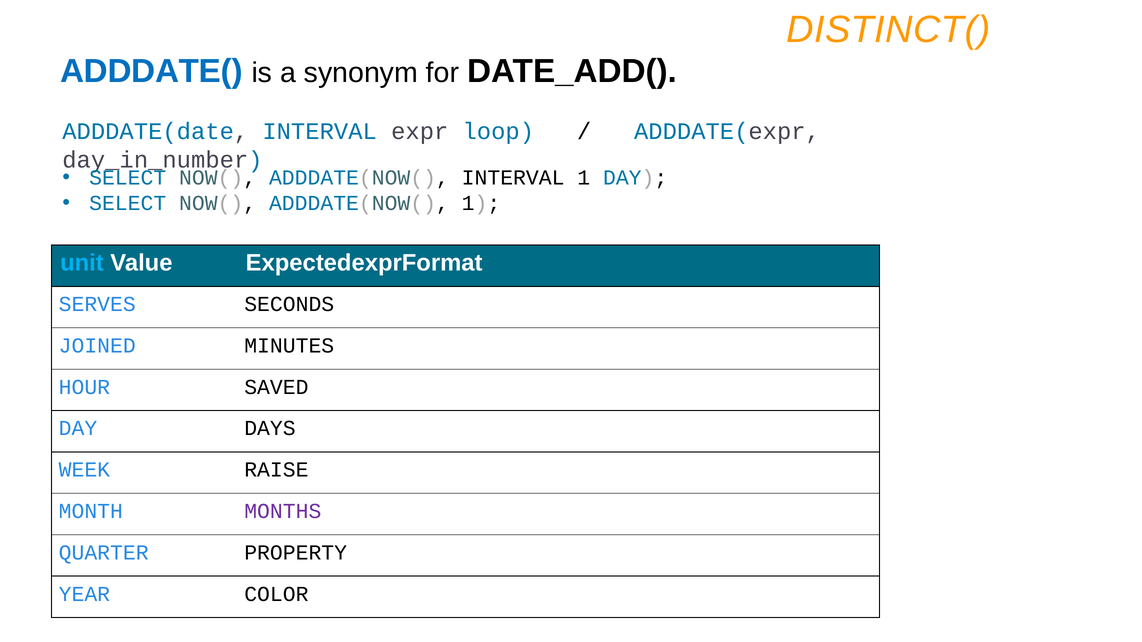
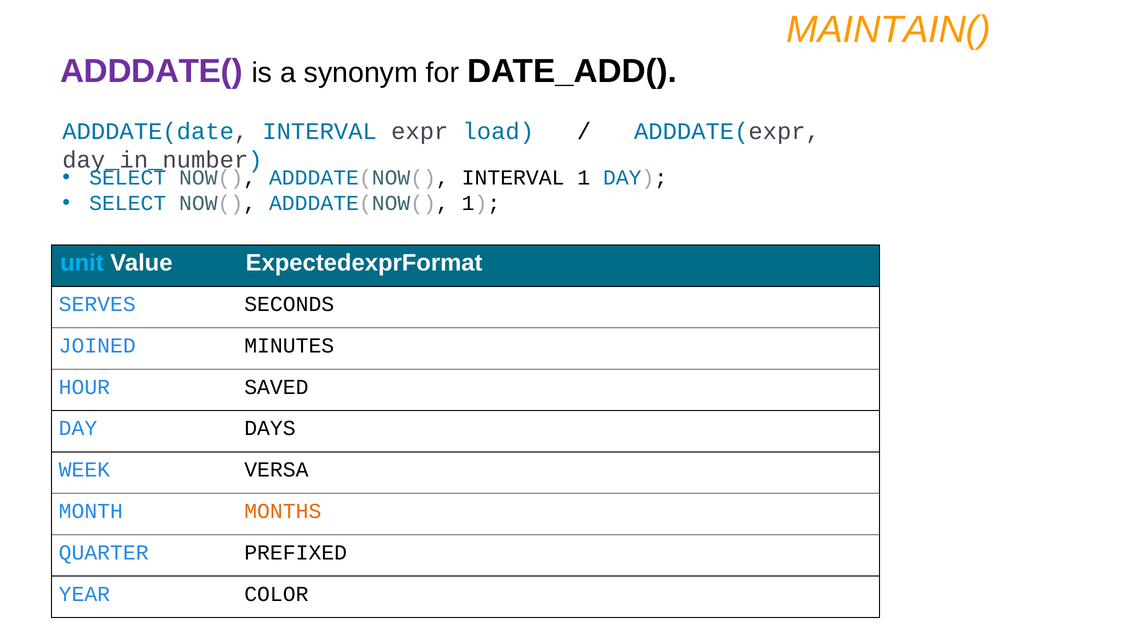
DISTINCT(: DISTINCT( -> MAINTAIN( (889, 30)
ADDDATE( colour: blue -> purple (151, 71)
loop: loop -> load (498, 131)
RAISE: RAISE -> VERSA (276, 470)
MONTHS colour: purple -> orange (283, 511)
PROPERTY: PROPERTY -> PREFIXED (296, 553)
